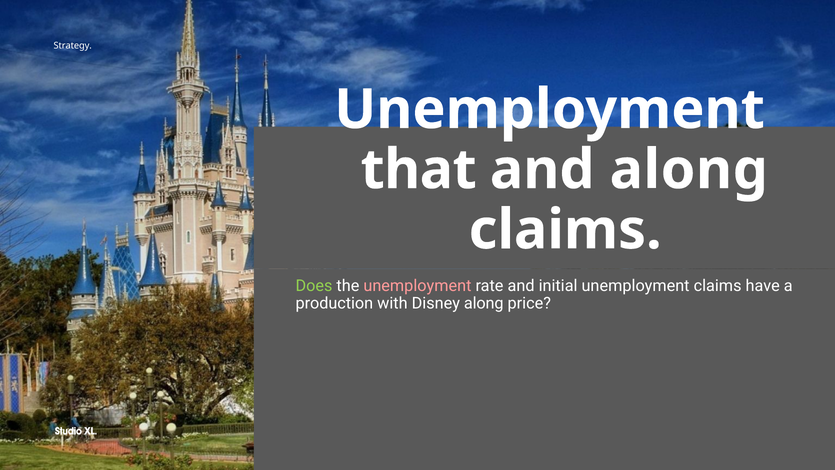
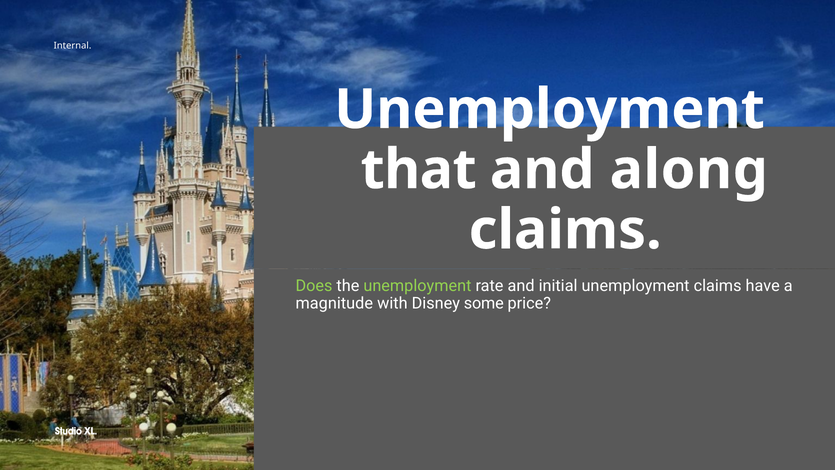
Strategy: Strategy -> Internal (73, 46)
unemployment colour: pink -> light green (417, 286)
production: production -> magnitude (334, 303)
Disney along: along -> some (484, 303)
